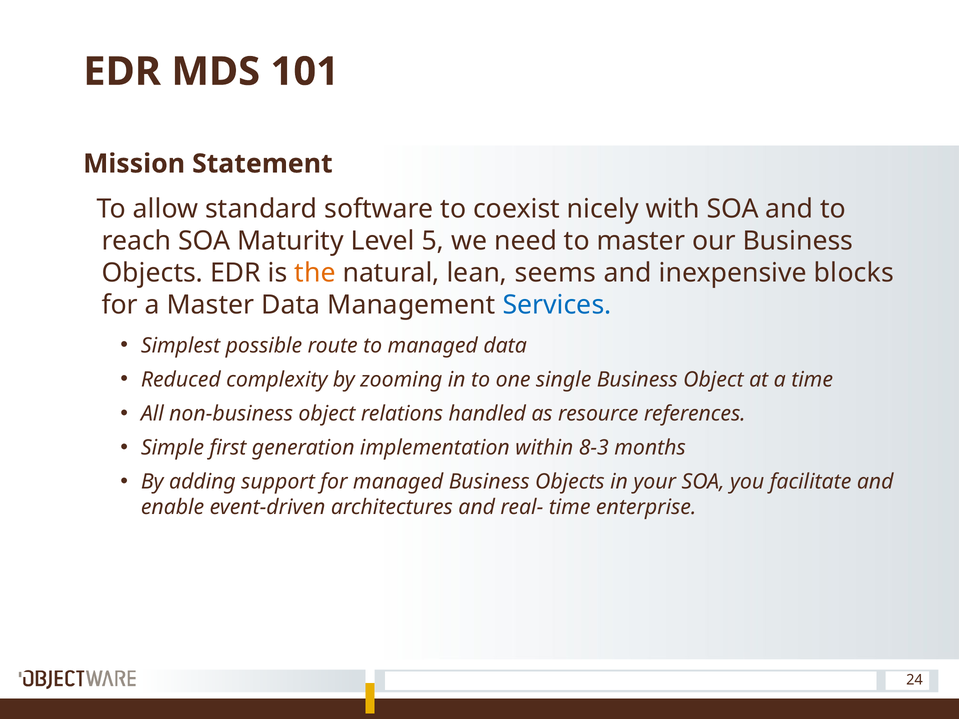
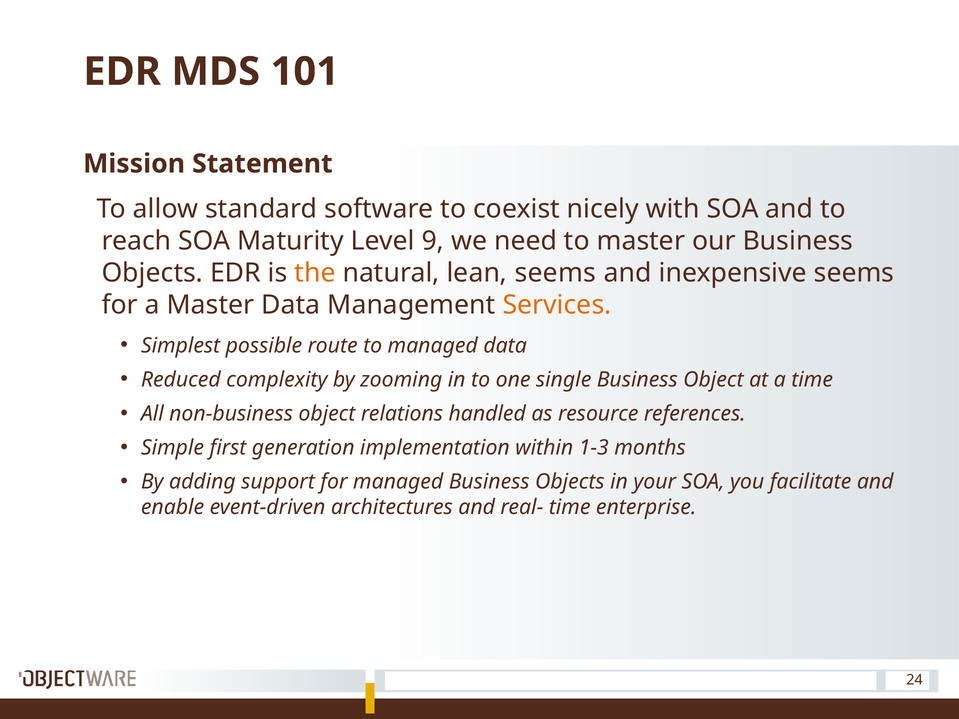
5: 5 -> 9 (433, 241)
inexpensive blocks: blocks -> seems (854, 273)
Services colour: blue -> orange (557, 305)
8-3: 8-3 -> 1-3 (594, 448)
